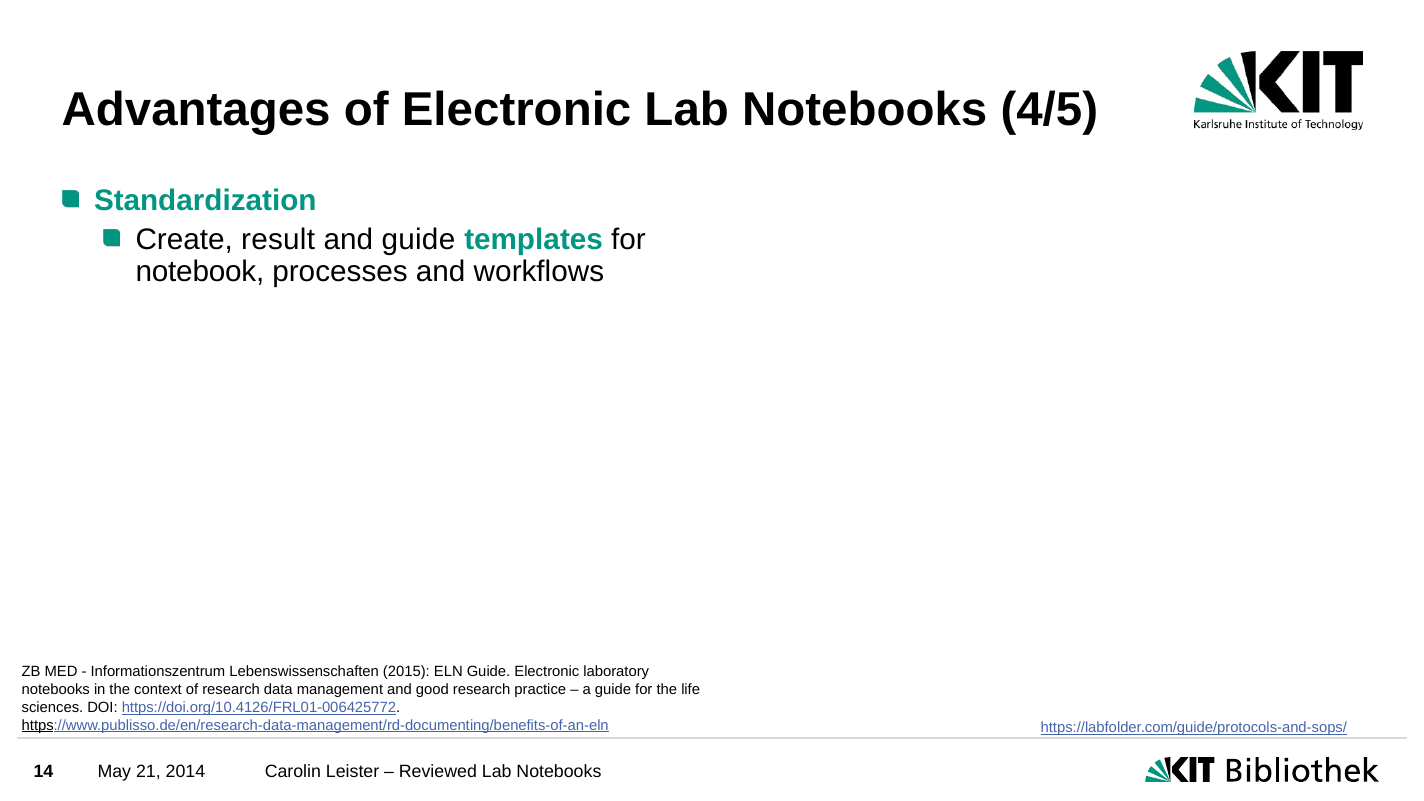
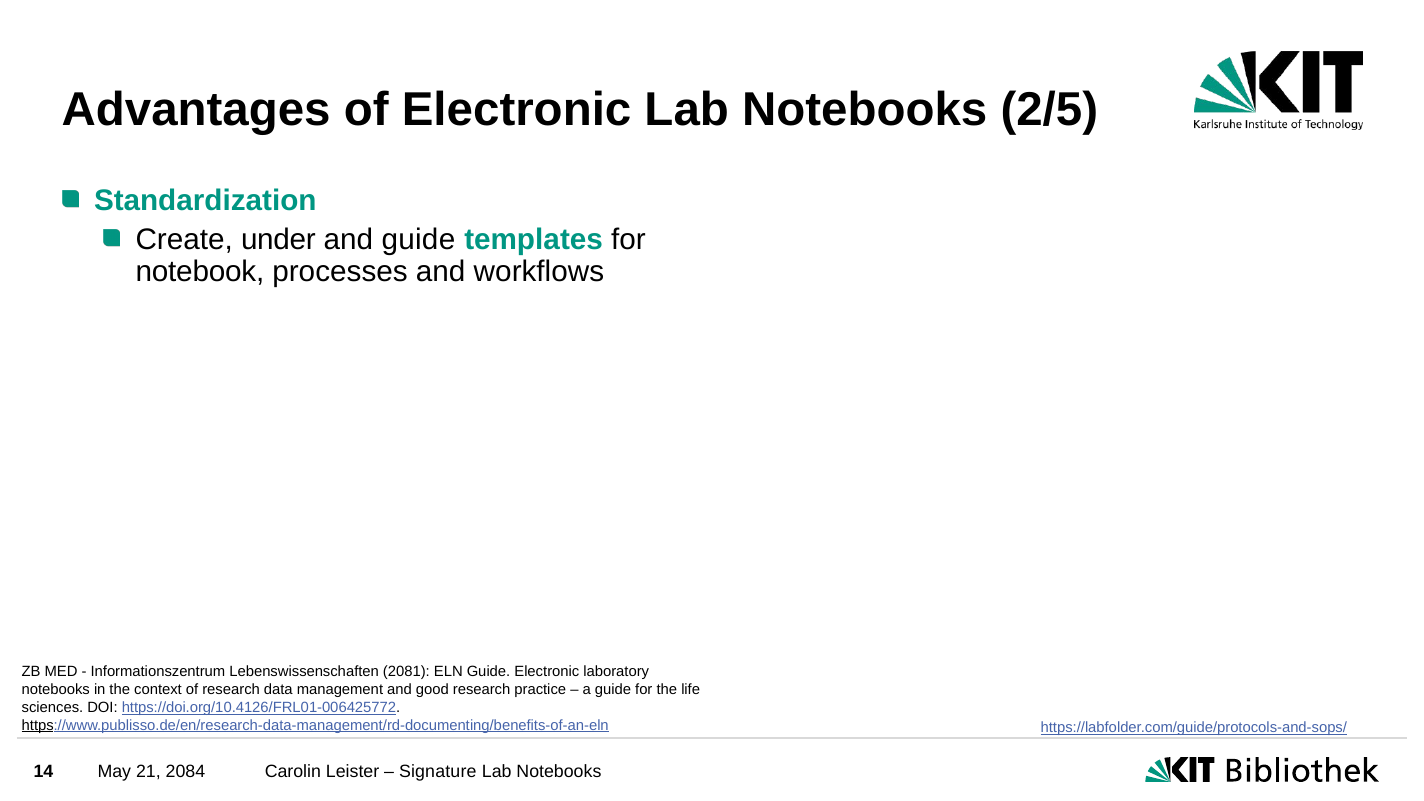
4/5: 4/5 -> 2/5 (1049, 110)
result: result -> under (278, 240)
2015: 2015 -> 2081 (406, 672)
2014: 2014 -> 2084 (185, 771)
Reviewed: Reviewed -> Signature (438, 771)
